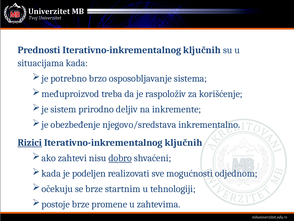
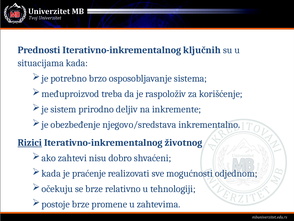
ključnih: ključnih -> životnog (184, 142)
dobro underline: present -> none (120, 158)
podeljen: podeljen -> praćenje (89, 173)
startnim: startnim -> relativno (123, 188)
